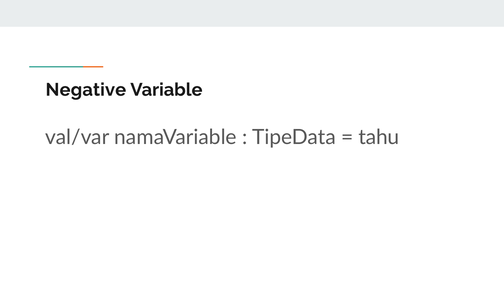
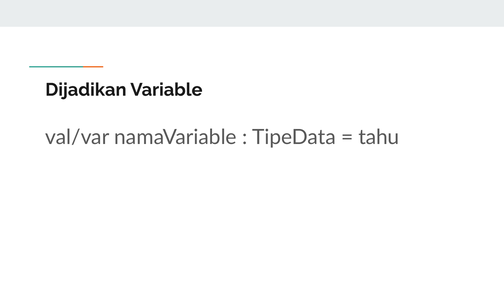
Negative: Negative -> Dijadikan (86, 90)
